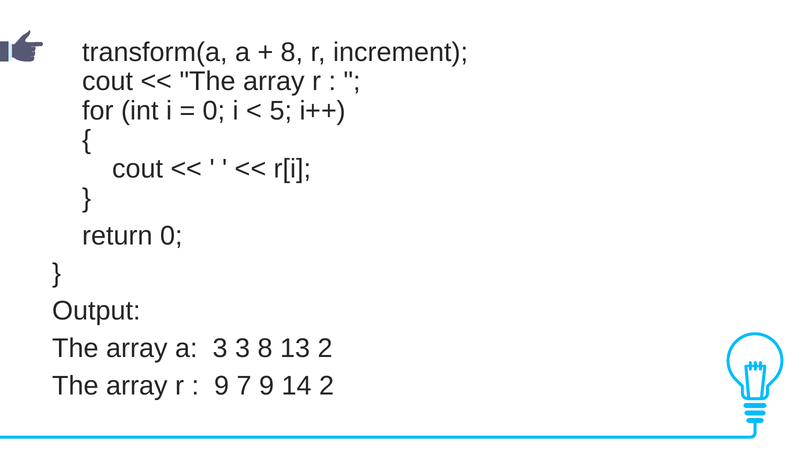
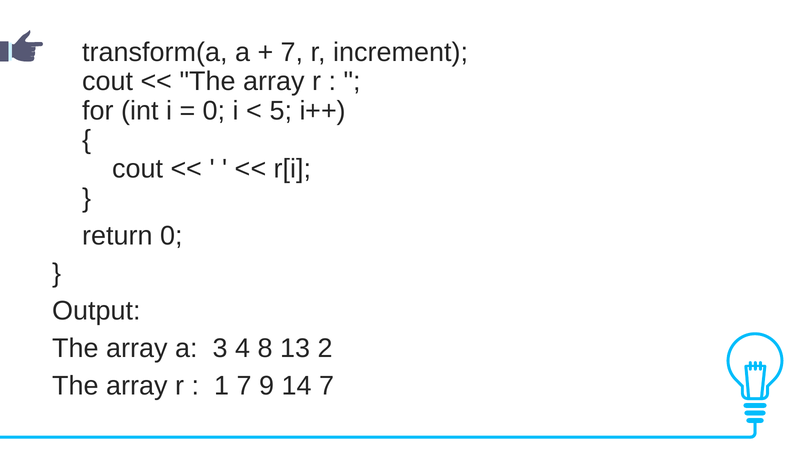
8: 8 -> 7 (292, 52)
3 3: 3 -> 4 (243, 348)
9: 9 -> 1 (222, 386)
14 2: 2 -> 7 (327, 386)
